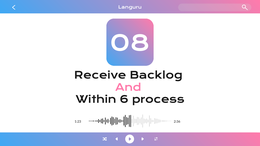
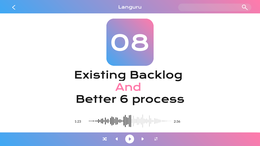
Receive: Receive -> Existing (100, 76)
Within: Within -> Better (96, 100)
